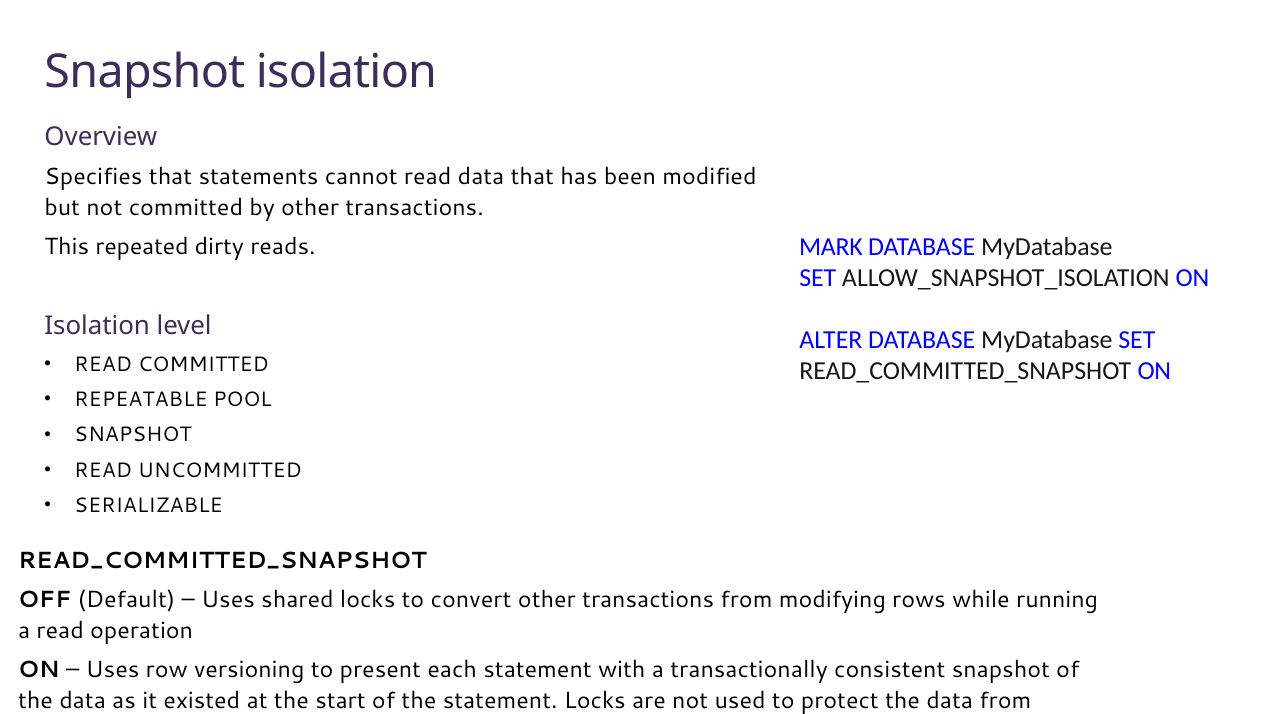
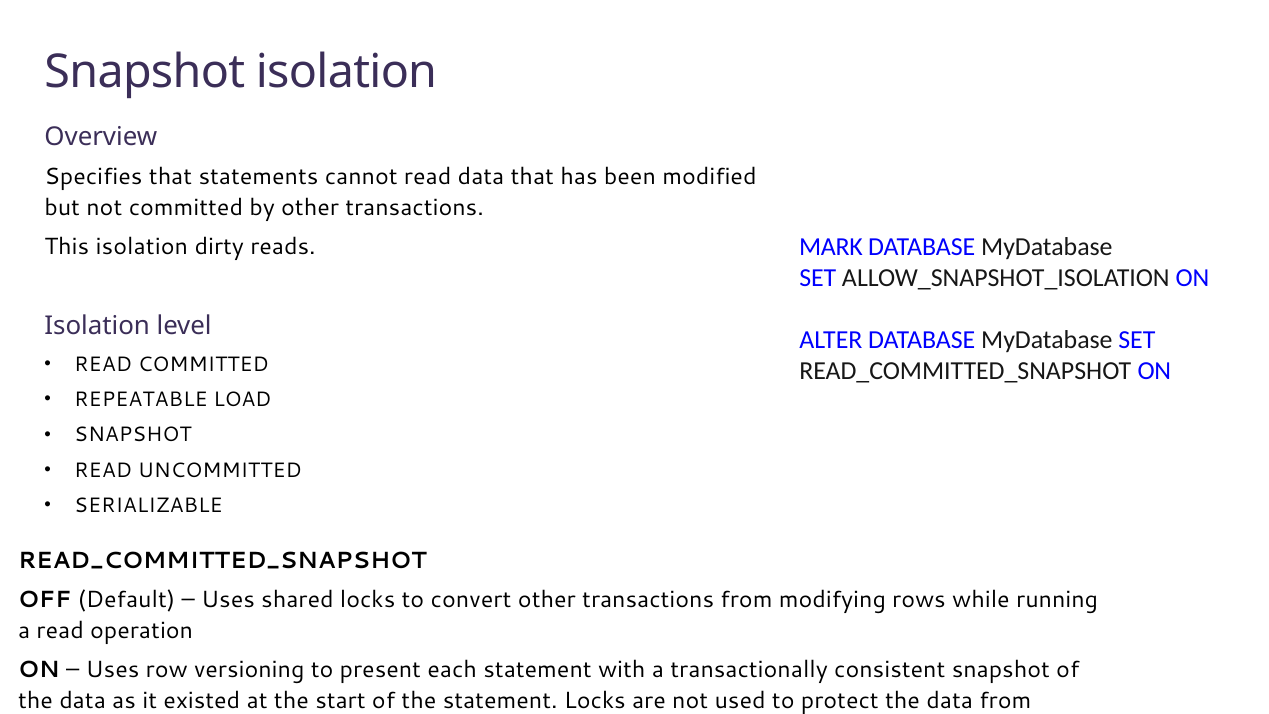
This repeated: repeated -> isolation (142, 247)
POOL: POOL -> LOAD (242, 400)
